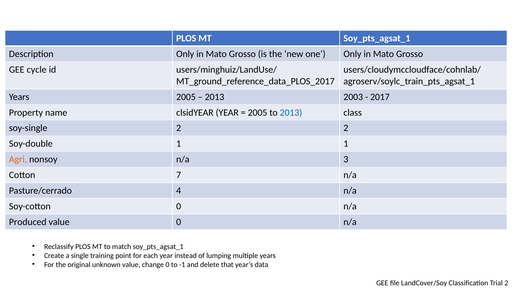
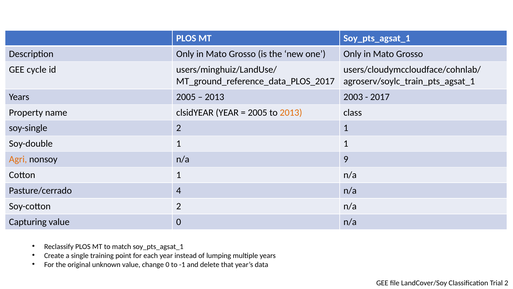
2013 colour: blue -> orange (291, 112)
2 2: 2 -> 1 (346, 128)
3: 3 -> 9 (346, 159)
Cotton 7: 7 -> 1 (179, 175)
Soy-cotton 0: 0 -> 2 (179, 206)
Produced: Produced -> Capturing (28, 222)
